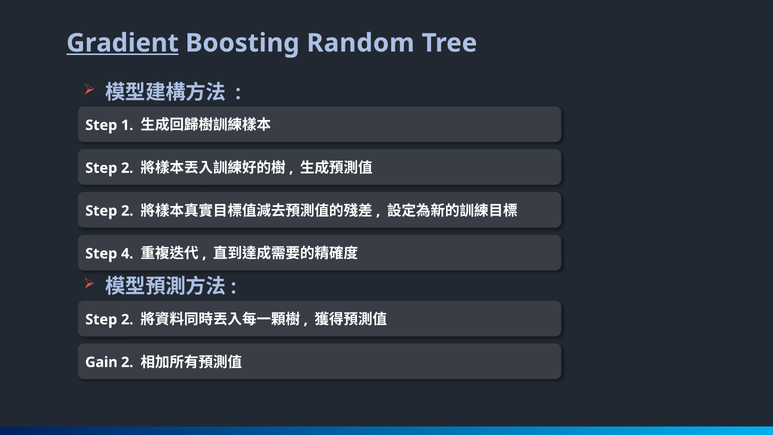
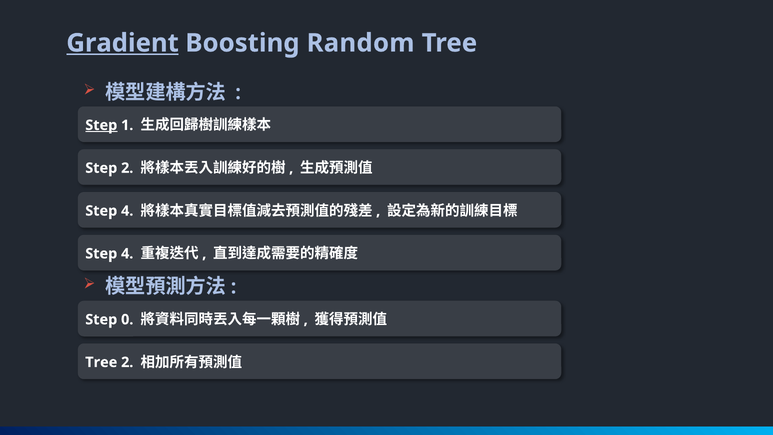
Step underline: none -> present (101, 125)
2: 2 -> 4 (127, 211)
2: 2 -> 0 (127, 319)
Gain: Gain -> Tree (101, 362)
